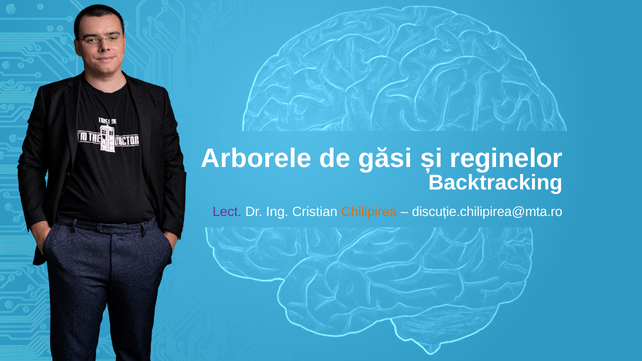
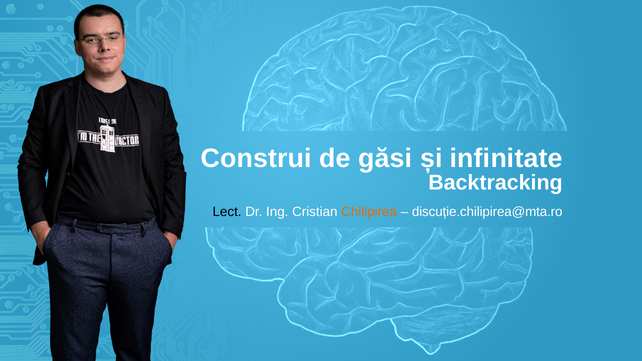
Arborele: Arborele -> Construi (256, 158)
reginelor: reginelor -> infinitate (506, 158)
Lect colour: purple -> black (227, 212)
